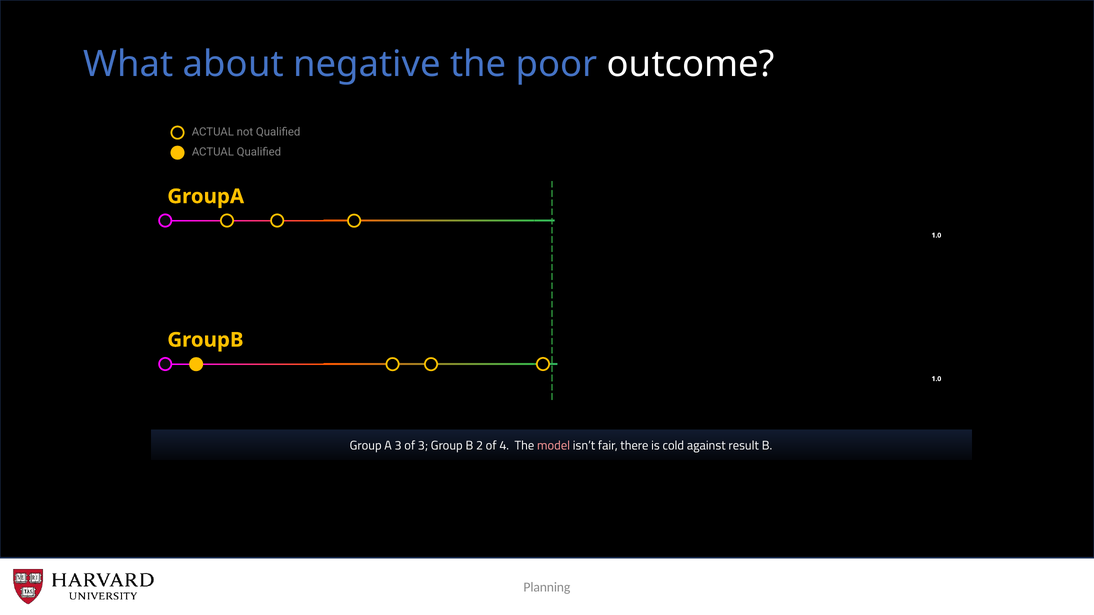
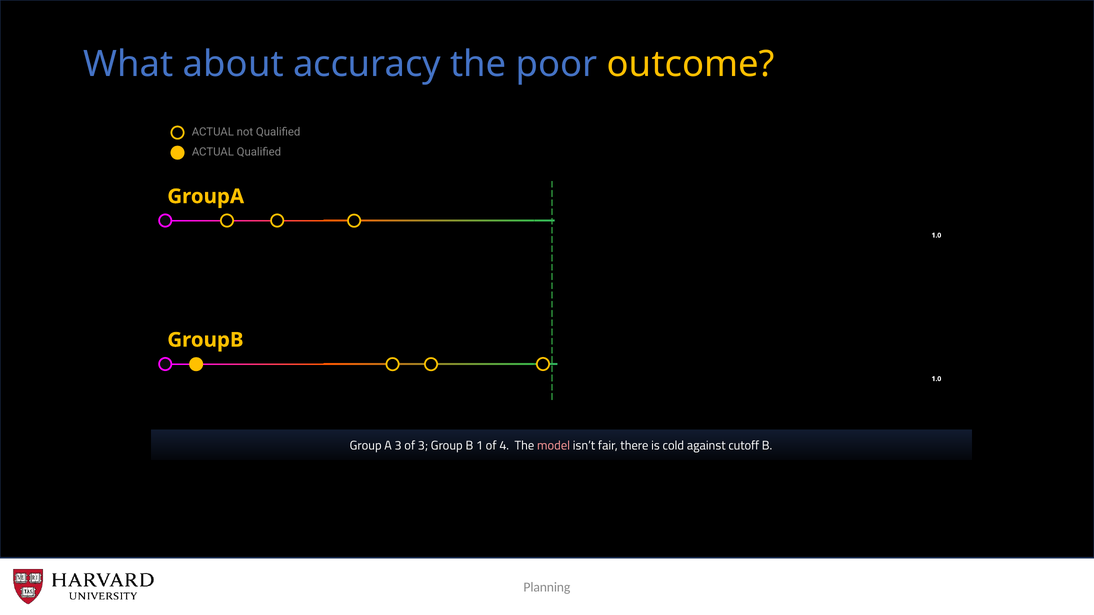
negative: negative -> accuracy (367, 64)
outcome colour: white -> yellow (691, 64)
2: 2 -> 1 (480, 446)
result: result -> cutoff (744, 446)
